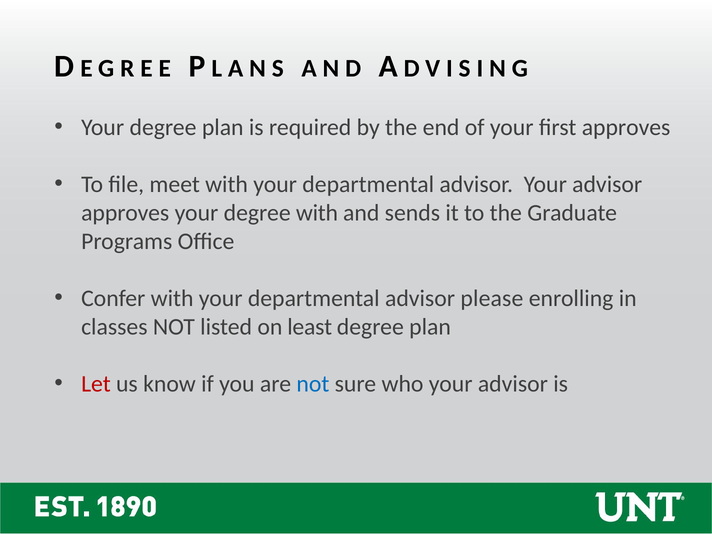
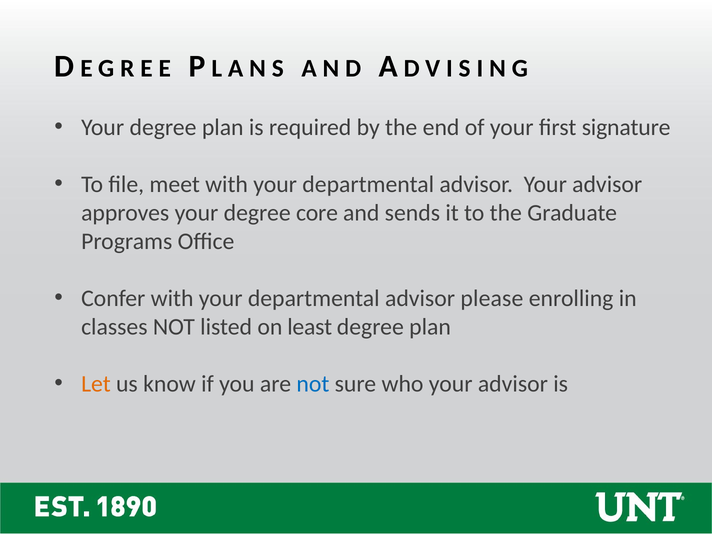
first approves: approves -> signature (626, 127)
degree with: with -> core (317, 213)
Let colour: red -> orange (96, 384)
